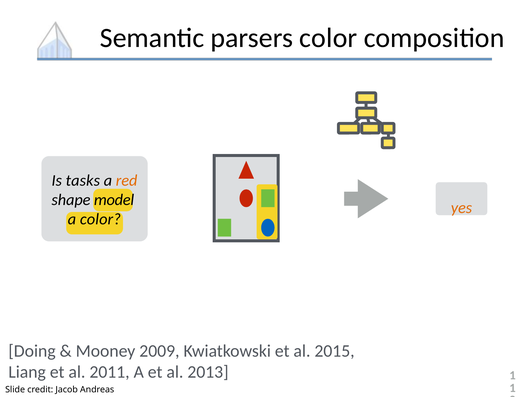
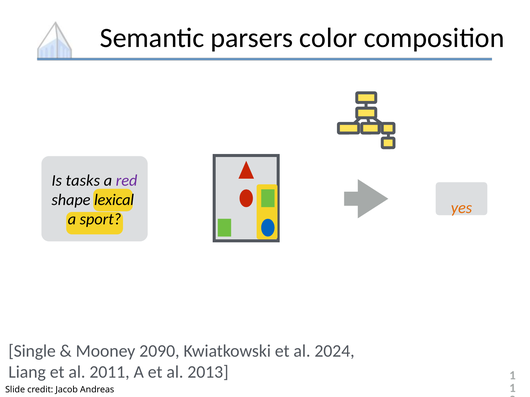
red colour: orange -> purple (127, 181)
model: model -> lexical (114, 200)
a color: color -> sport (100, 220)
Doing: Doing -> Single (32, 351)
2009: 2009 -> 2090 (159, 351)
2015: 2015 -> 2024 (335, 351)
